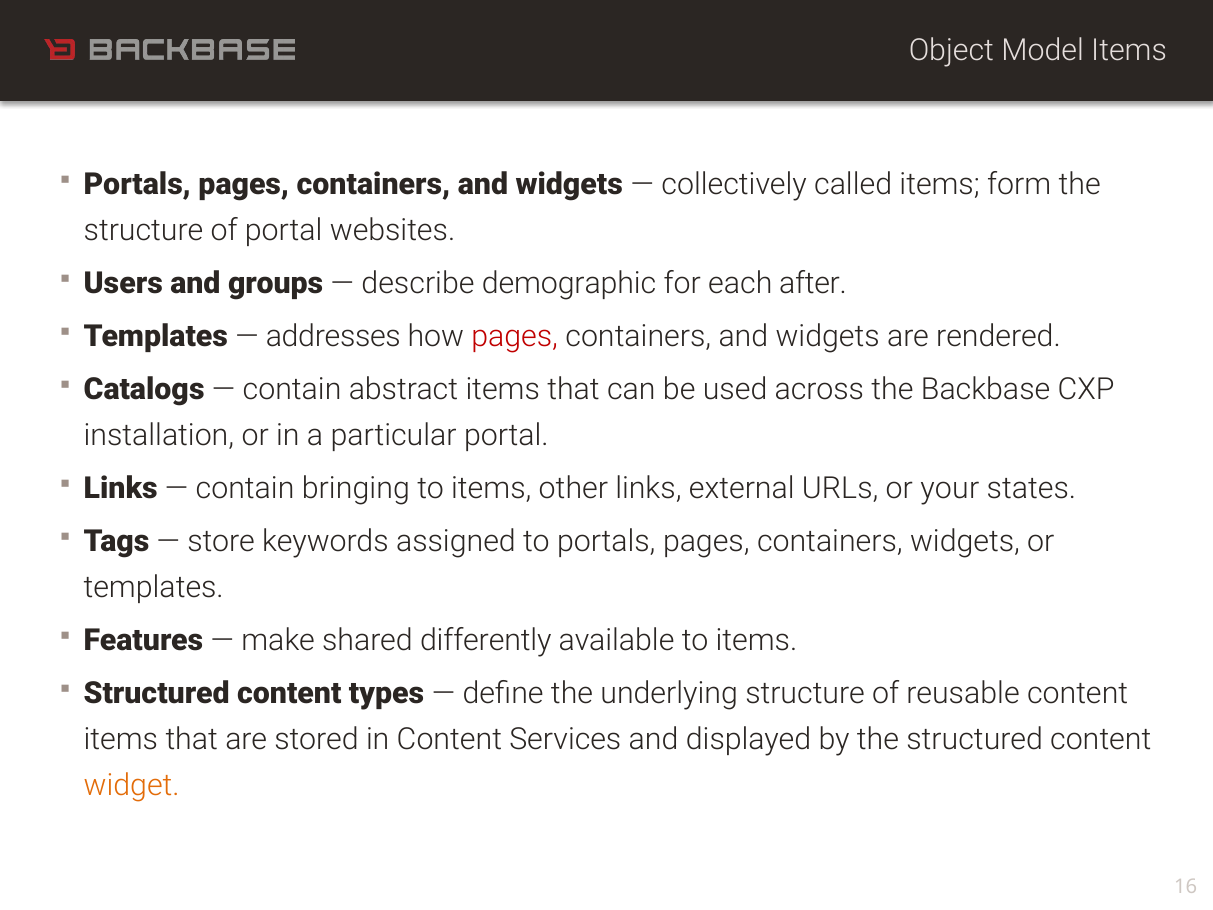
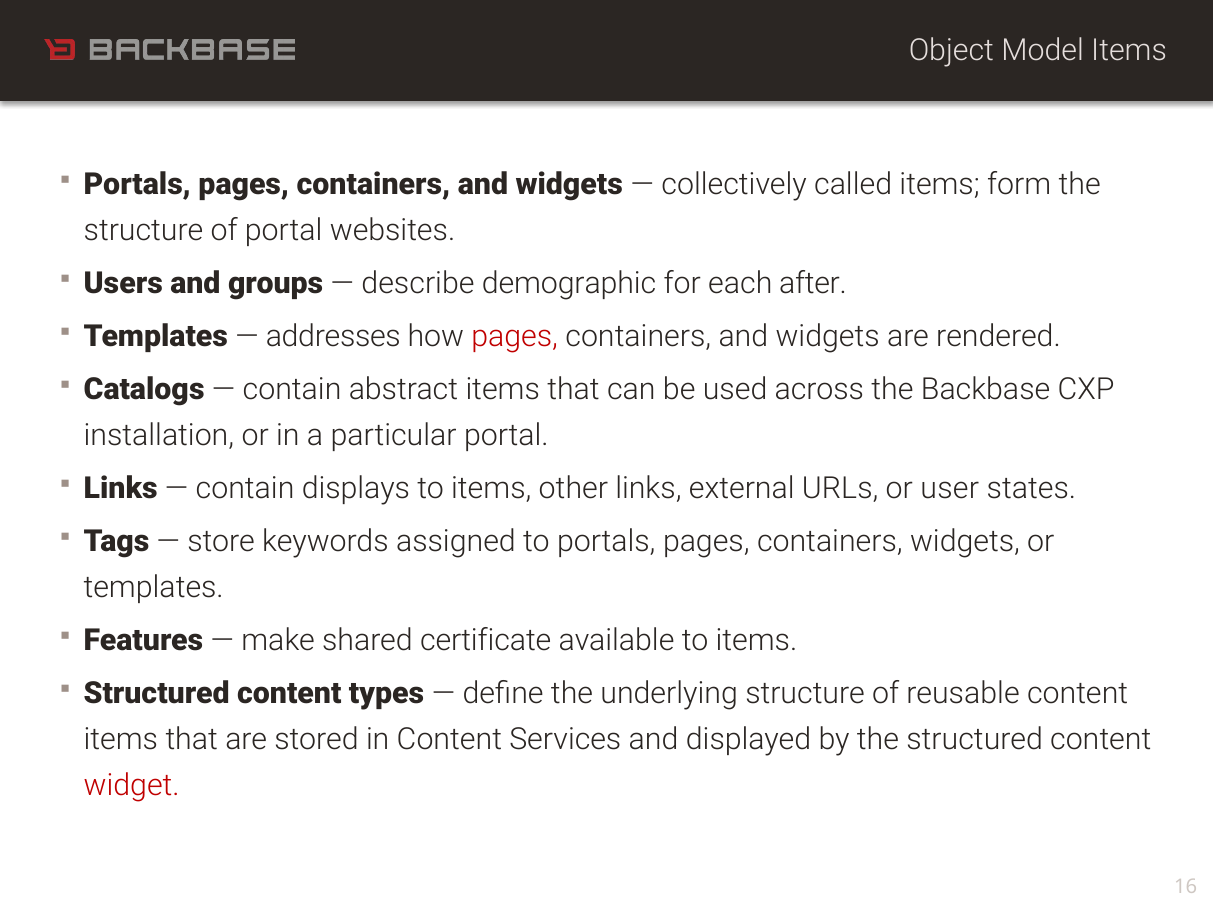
bringing: bringing -> displays (356, 489)
your: your -> user (950, 489)
differently: differently -> certificate (486, 641)
widget colour: orange -> red (132, 785)
